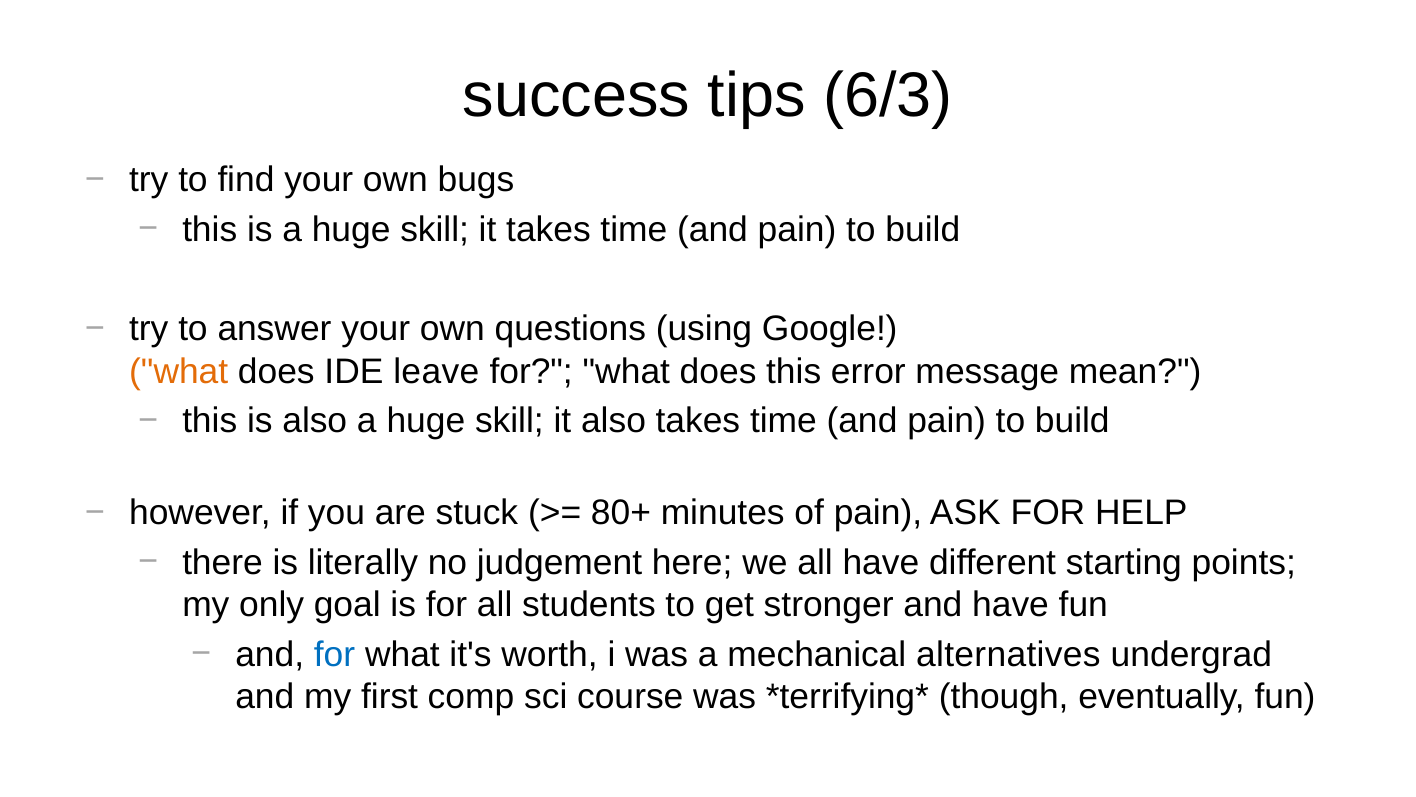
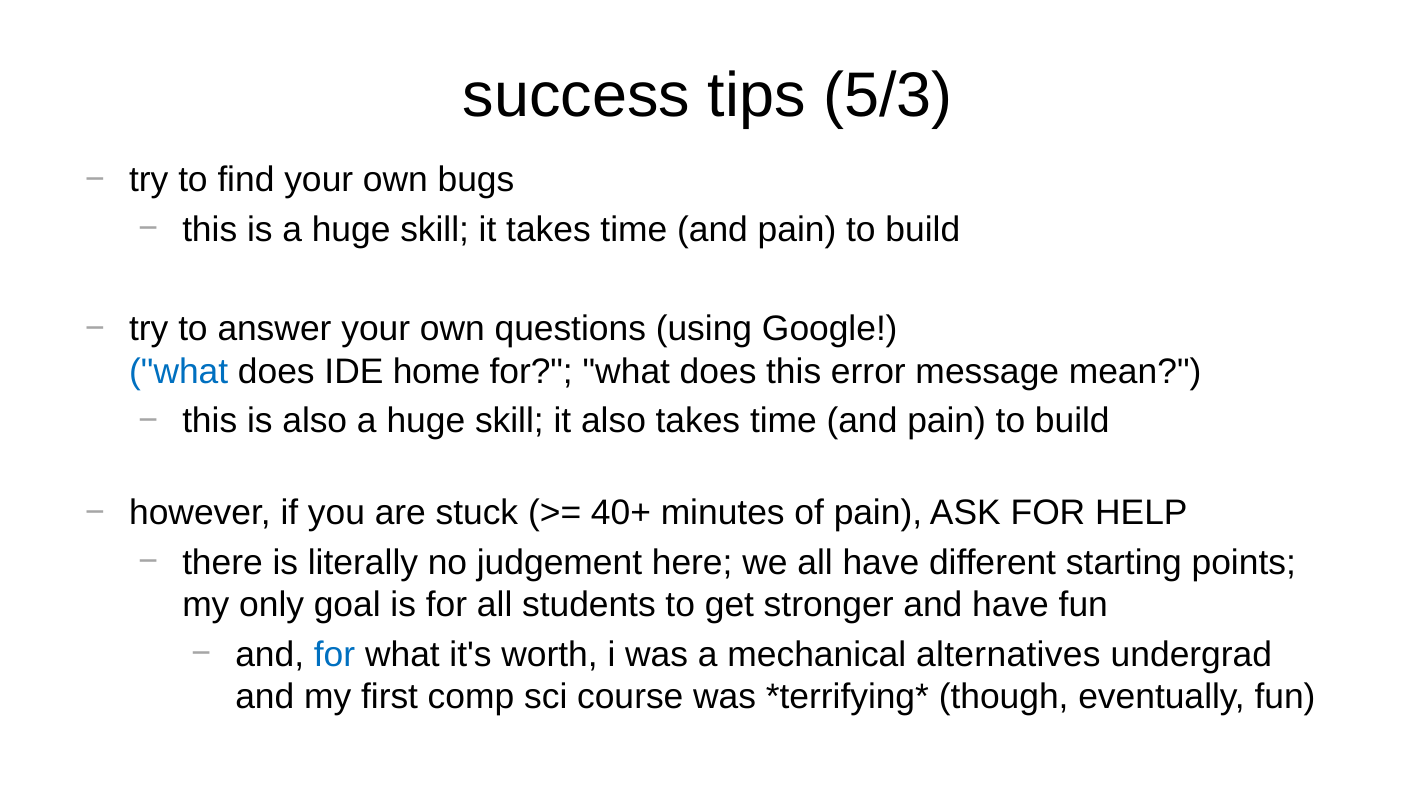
6/3: 6/3 -> 5/3 (888, 95)
what colour: orange -> blue (179, 371)
leave: leave -> home (437, 371)
80+: 80+ -> 40+ (621, 513)
